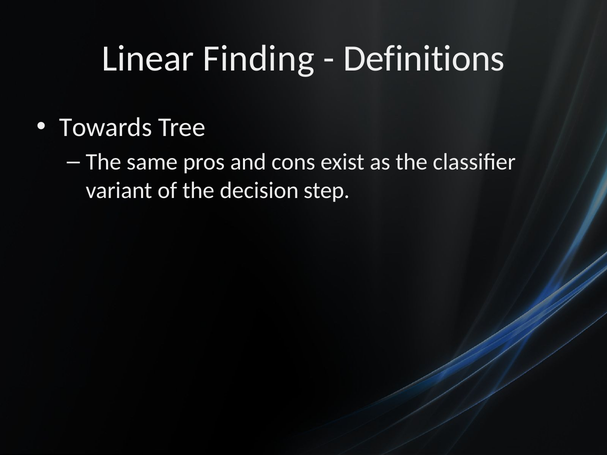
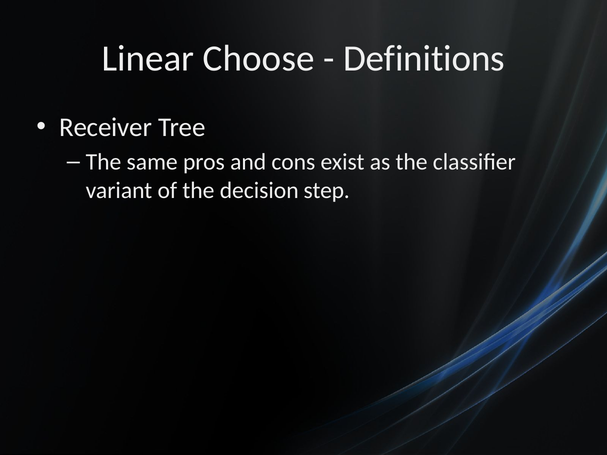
Finding: Finding -> Choose (259, 59)
Towards: Towards -> Receiver (106, 127)
